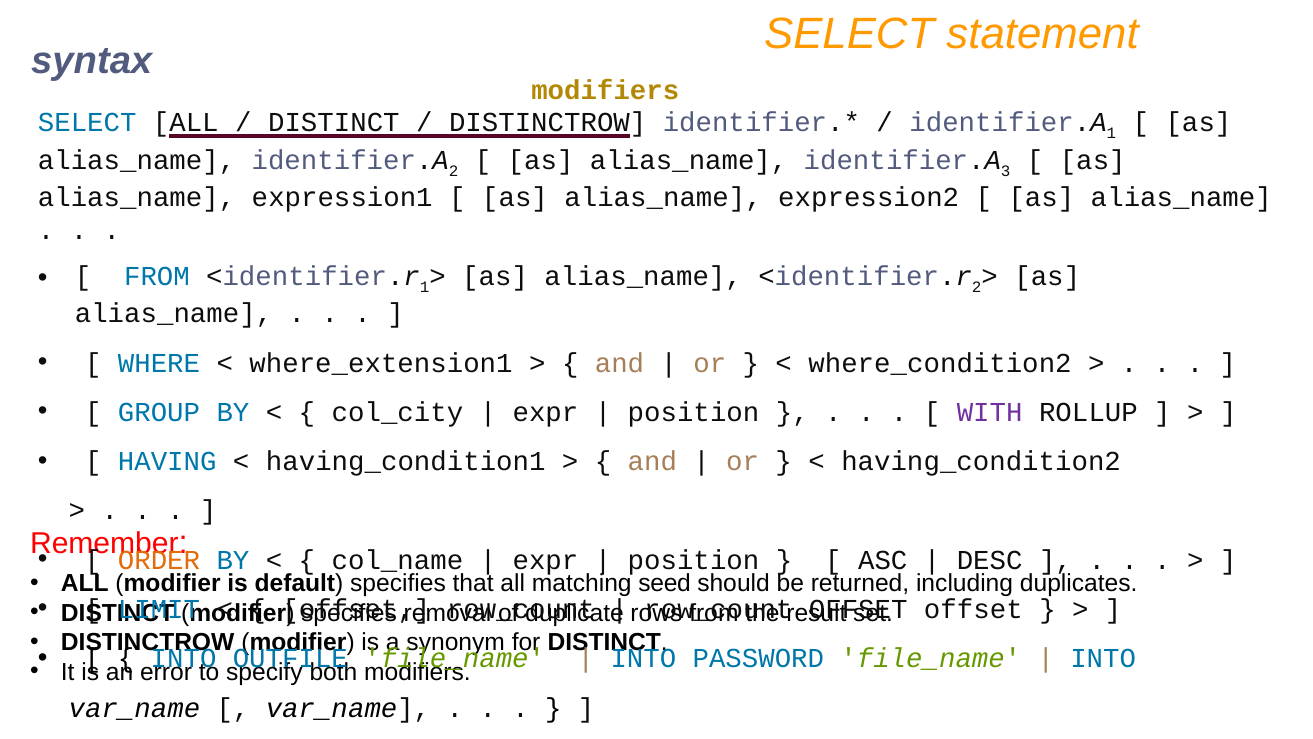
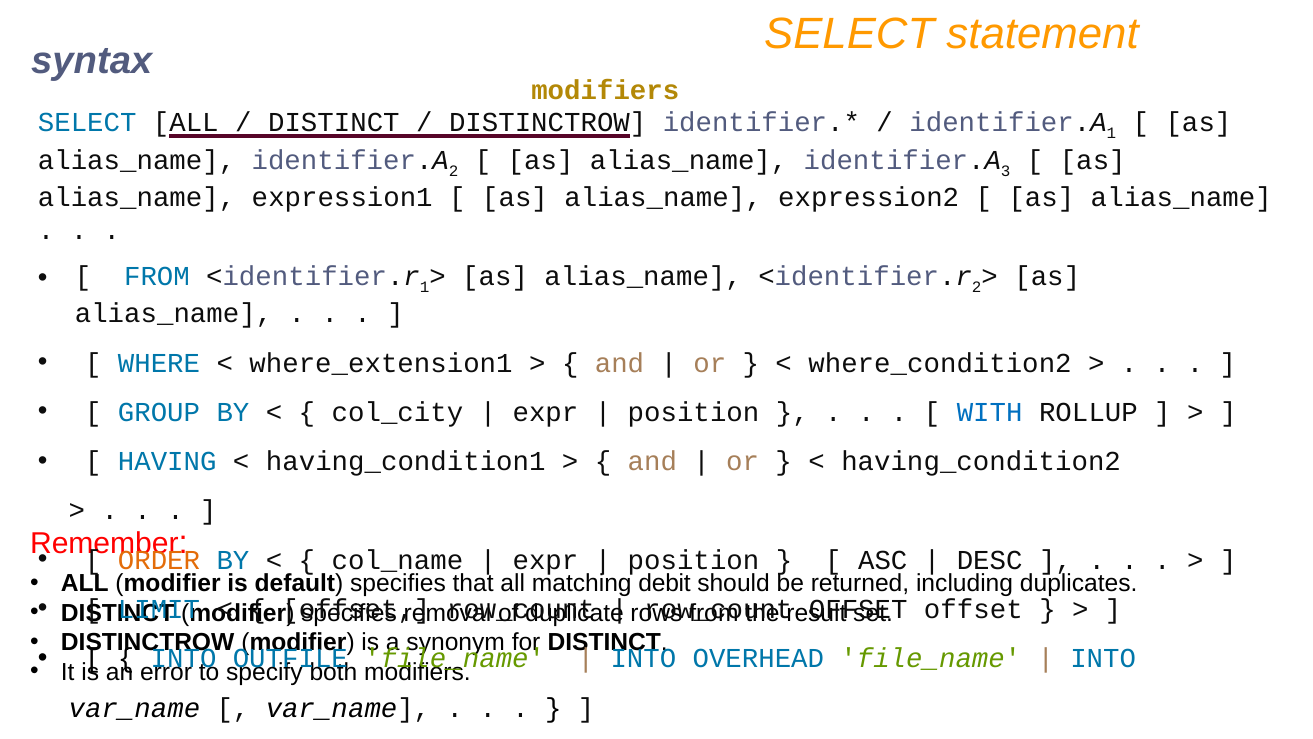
WITH colour: purple -> blue (990, 412)
seed: seed -> debit (665, 583)
PASSWORD: PASSWORD -> OVERHEAD (758, 658)
